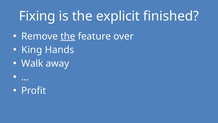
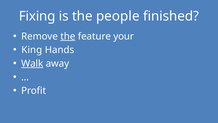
explicit: explicit -> people (118, 16)
over: over -> your (124, 36)
Walk underline: none -> present (32, 63)
